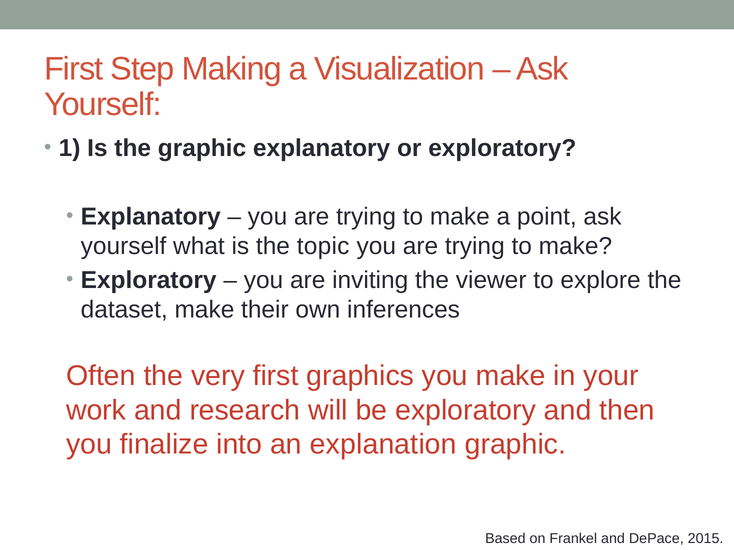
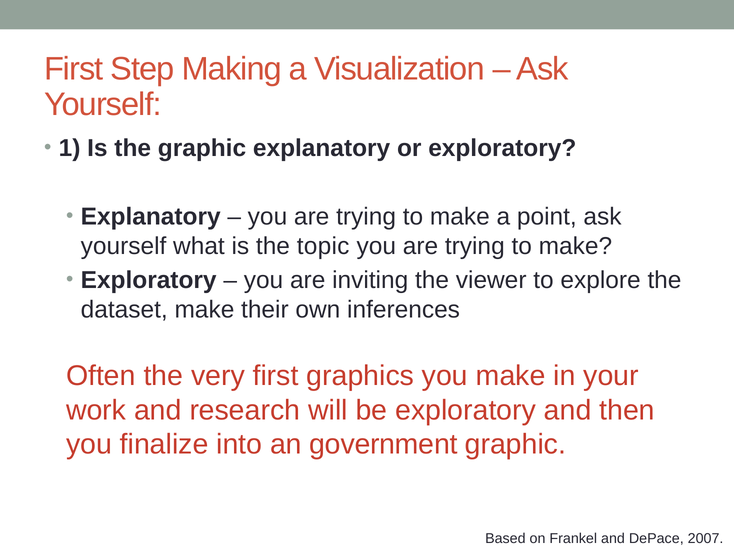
explanation: explanation -> government (383, 445)
2015: 2015 -> 2007 (706, 539)
